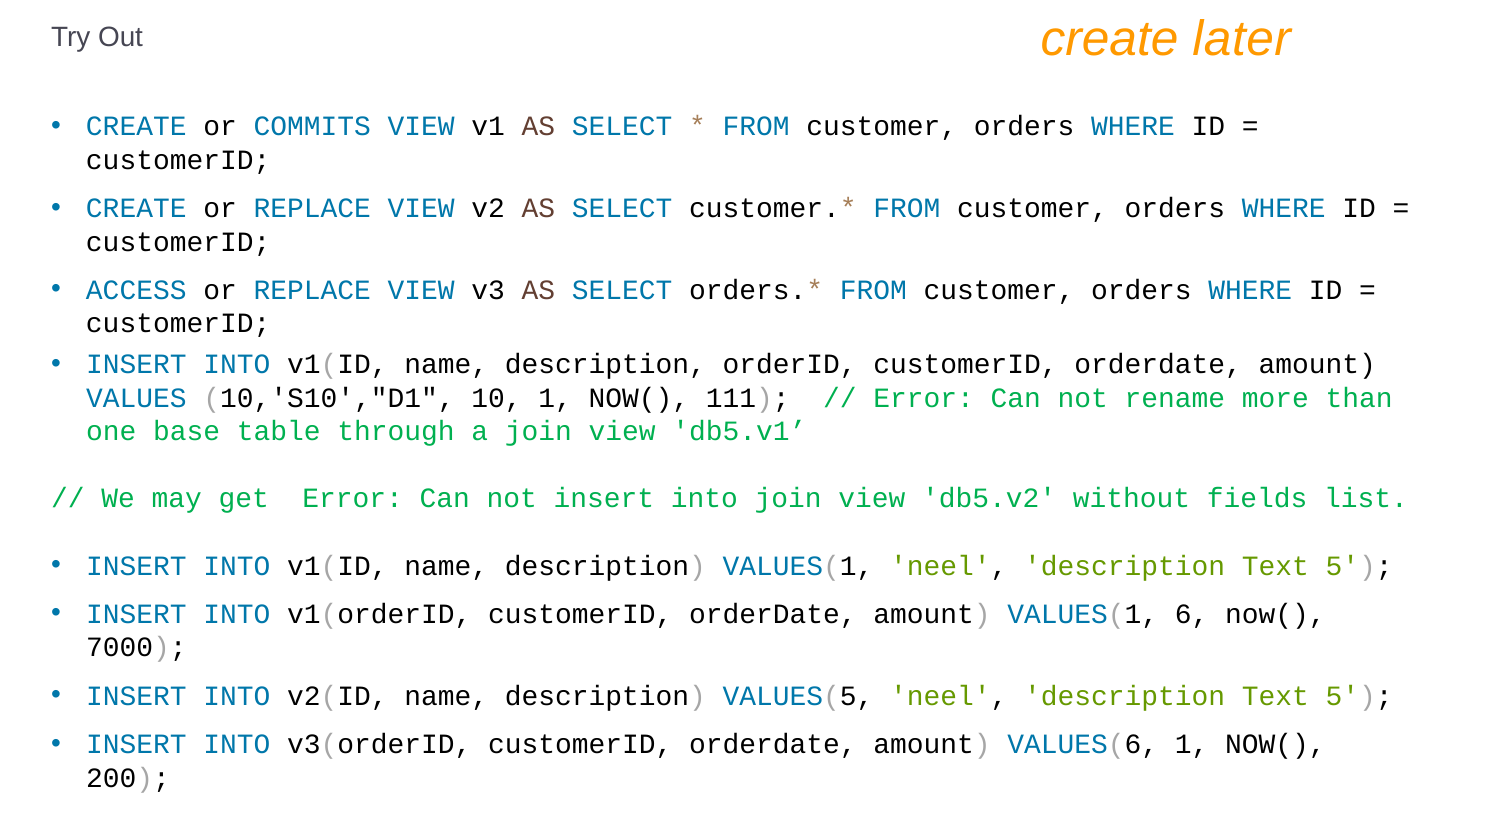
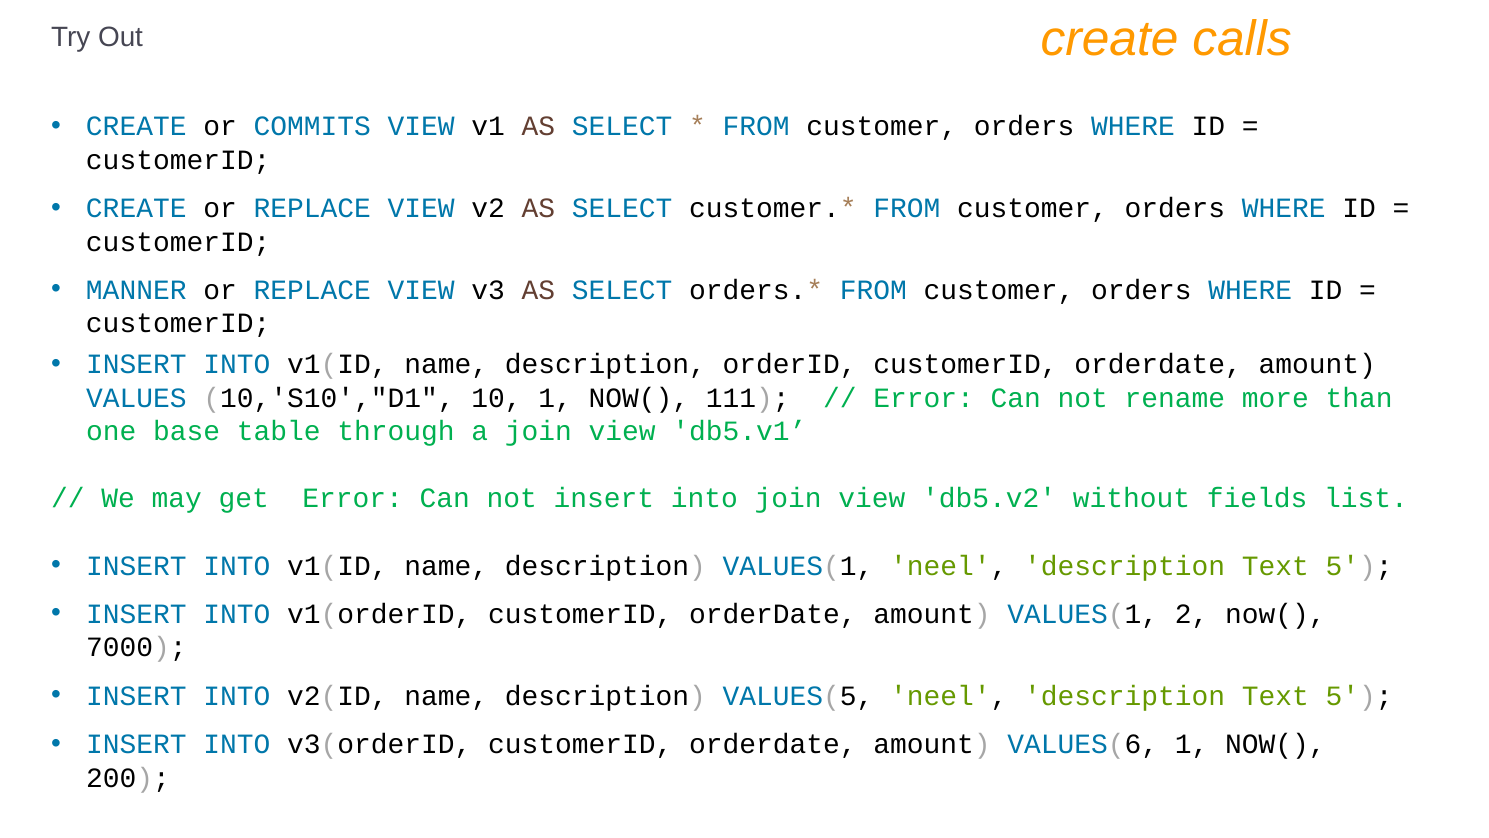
later: later -> calls (1242, 39)
ACCESS: ACCESS -> MANNER (136, 290)
6: 6 -> 2 (1192, 614)
